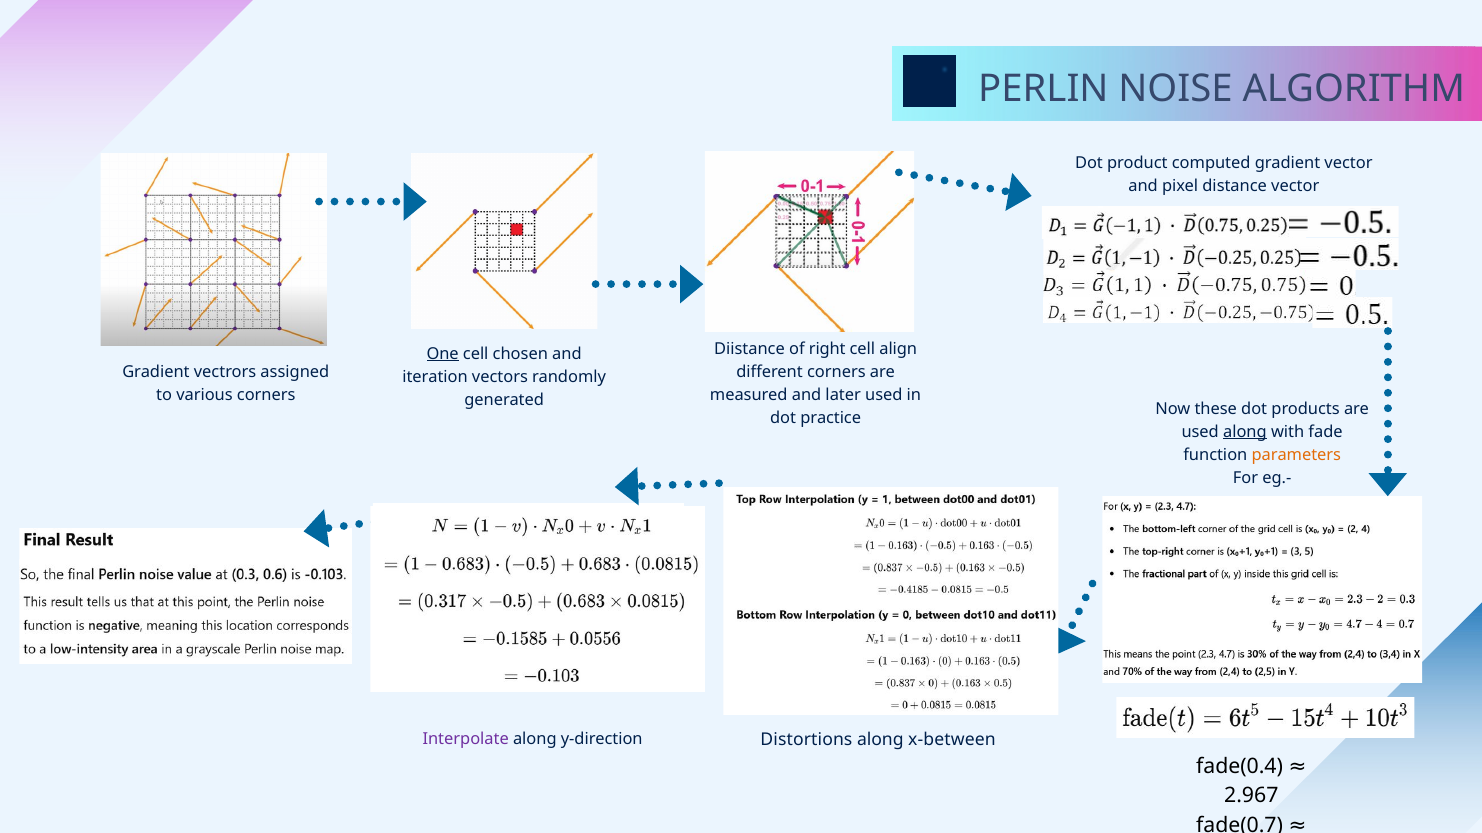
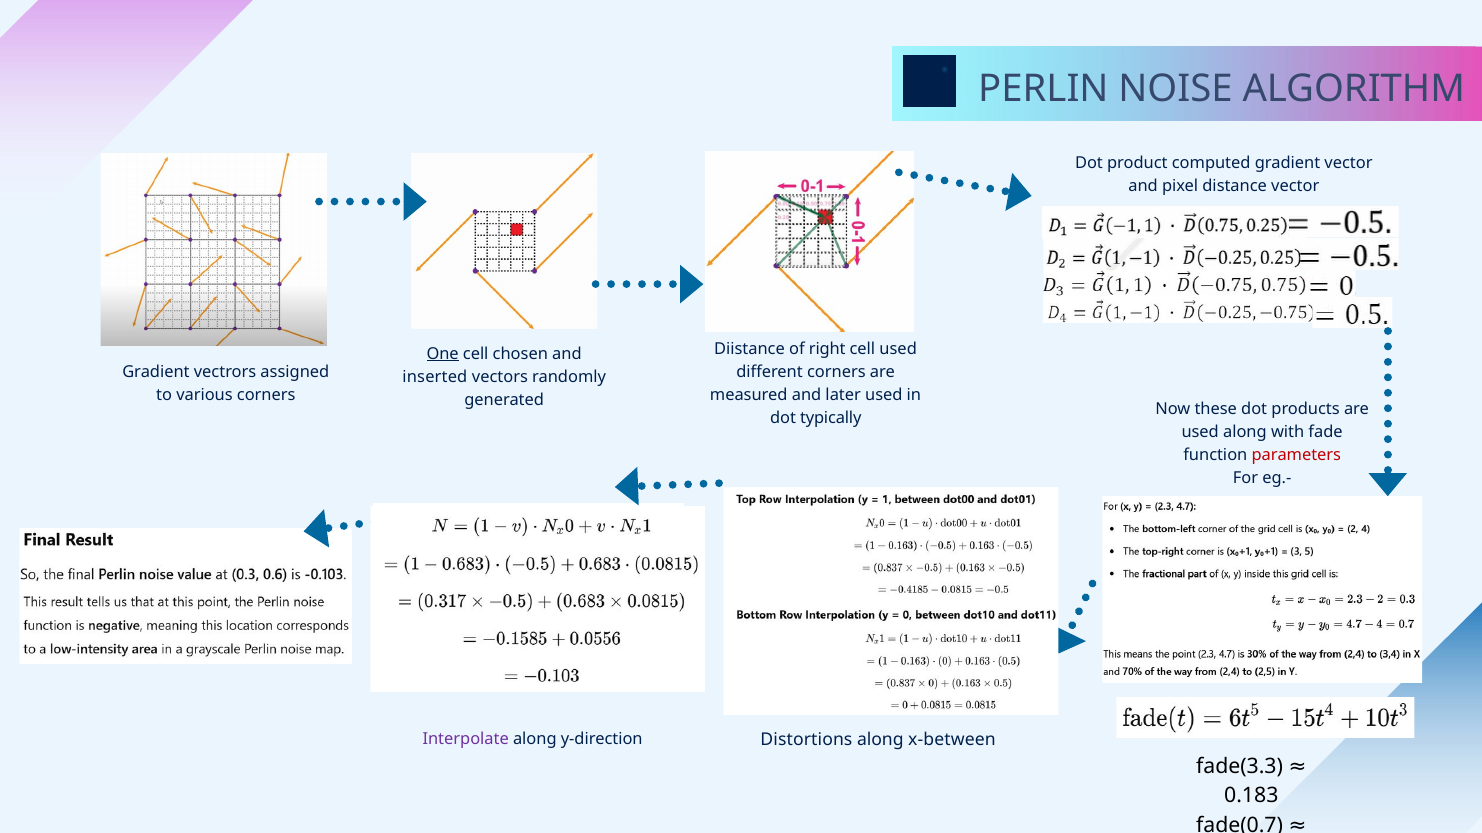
cell align: align -> used (898, 350)
iteration: iteration -> inserted (435, 377)
practice: practice -> typically (831, 419)
along underline: present -> none (1245, 432)
parameters colour: orange -> red (1296, 455)
fade(0.4: fade(0.4 -> fade(3.3 (1240, 767)
2.967: 2.967 -> 0.183 (1251, 796)
